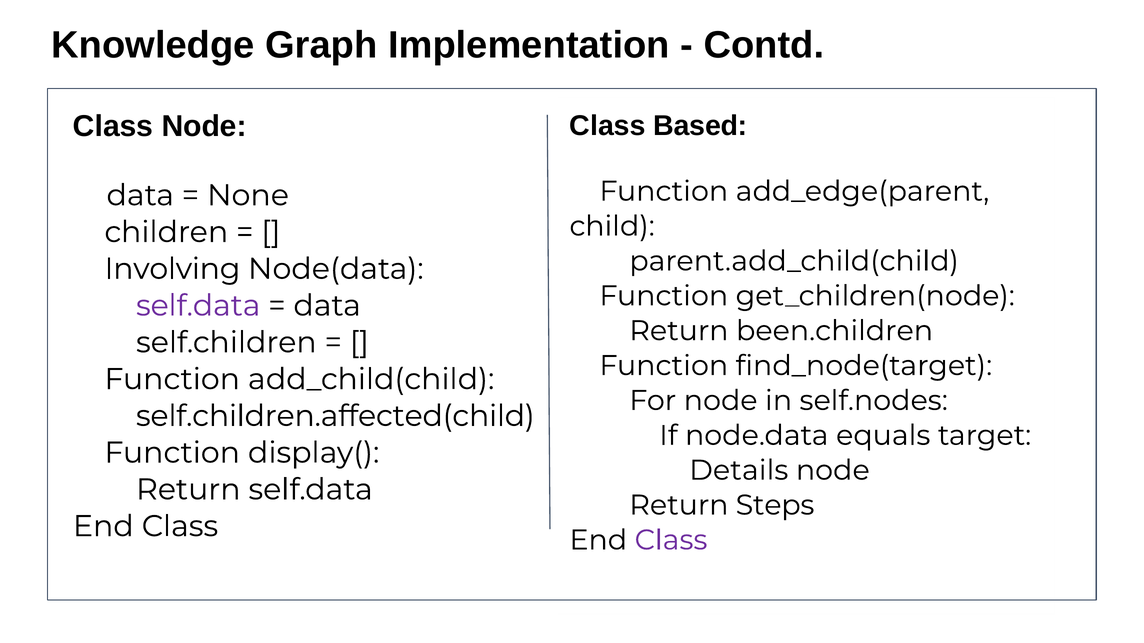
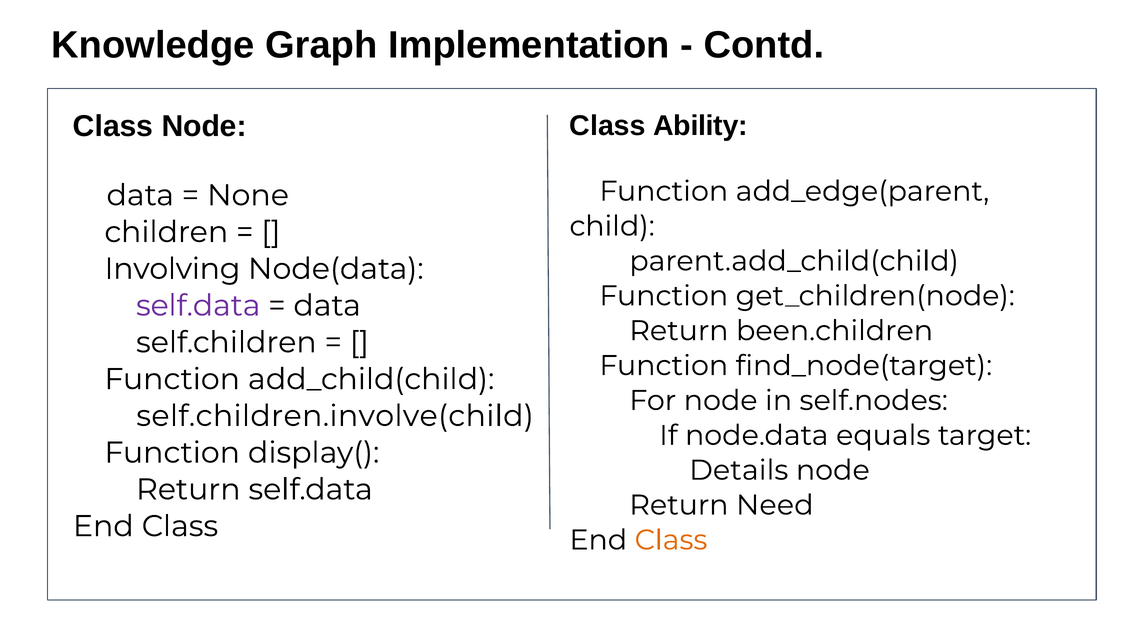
Based: Based -> Ability (700, 126)
self.children.affected(child: self.children.affected(child -> self.children.involve(child (335, 416)
Steps: Steps -> Need (775, 506)
Class colour: purple -> orange (671, 540)
